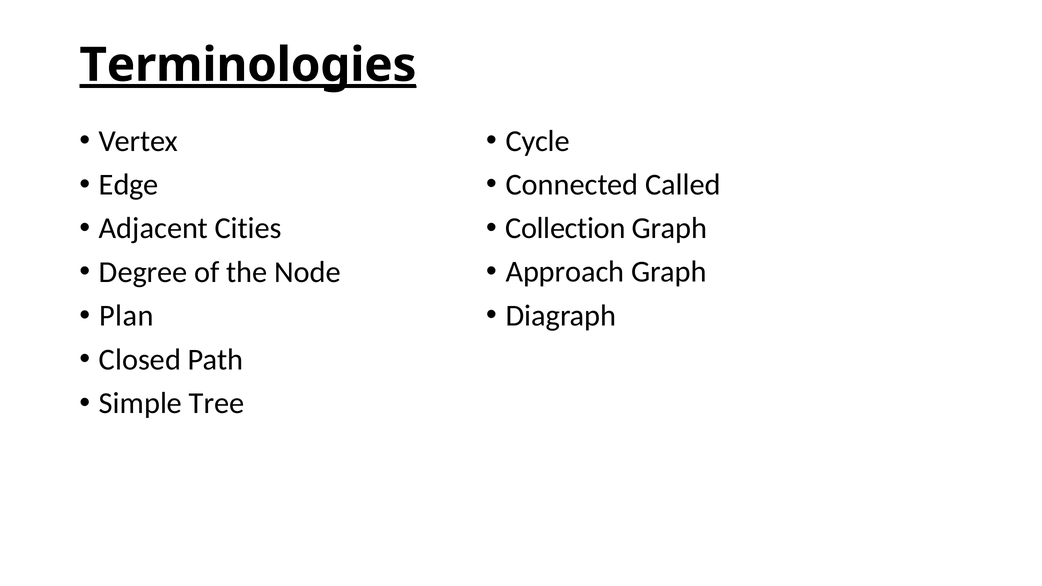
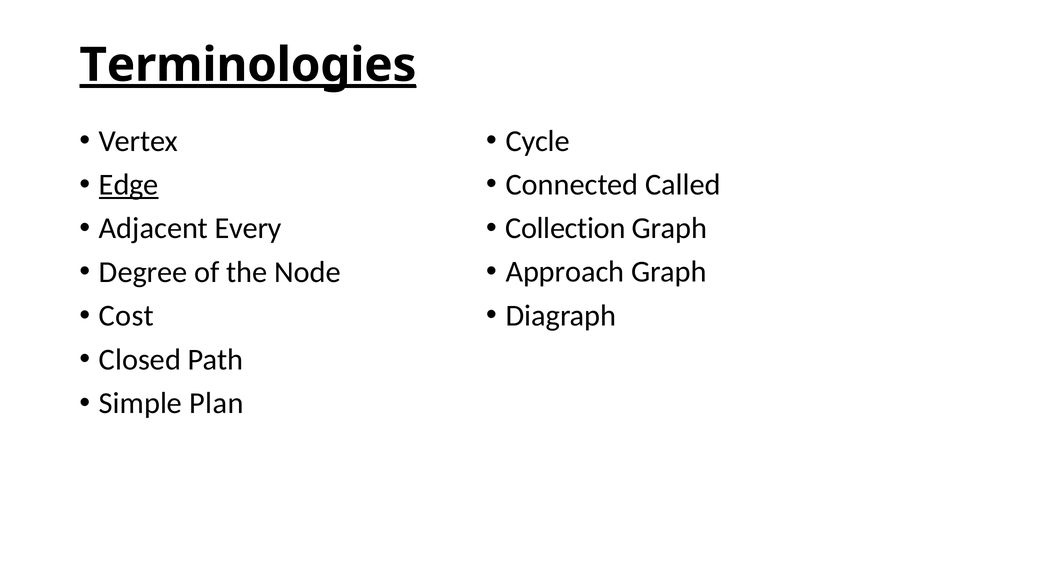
Edge underline: none -> present (129, 185)
Cities: Cities -> Every (248, 229)
Plan: Plan -> Cost (126, 316)
Tree: Tree -> Plan (217, 403)
